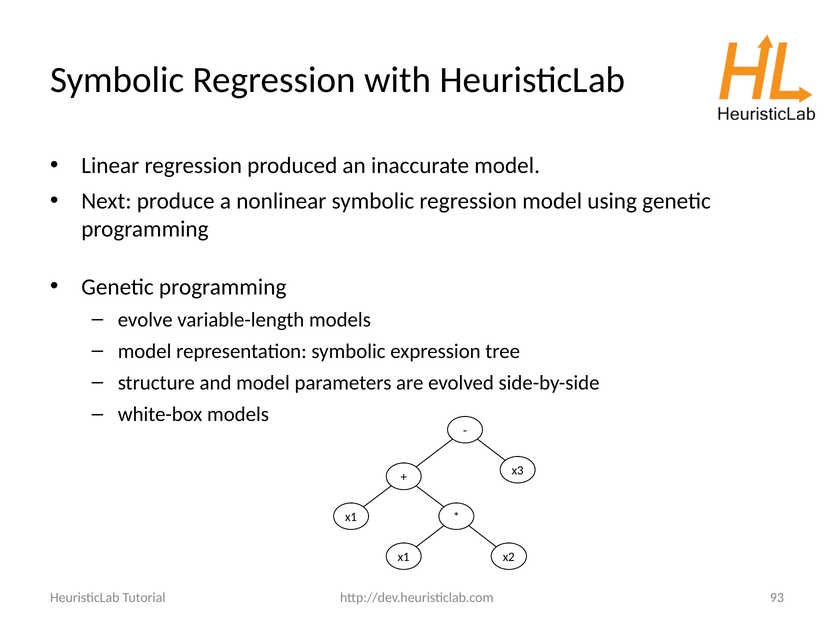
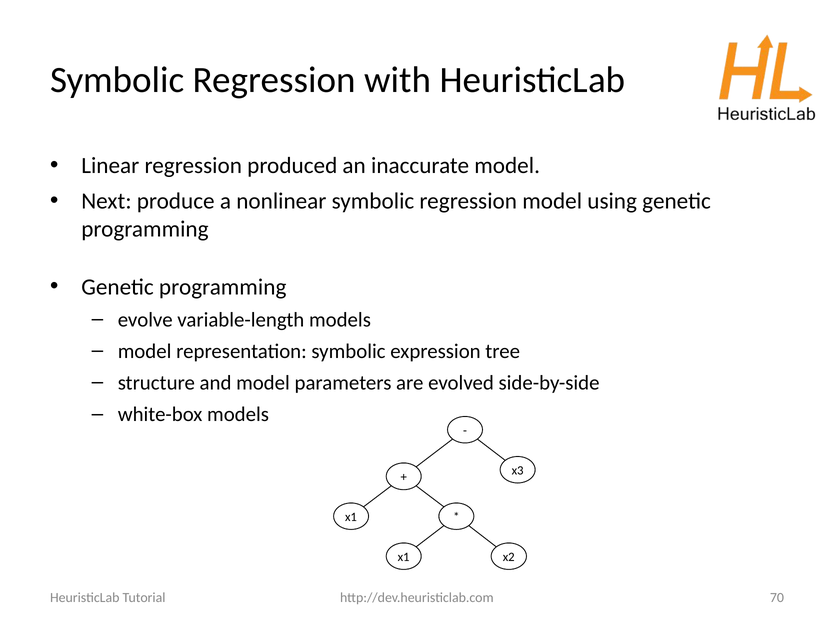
93: 93 -> 70 (777, 597)
